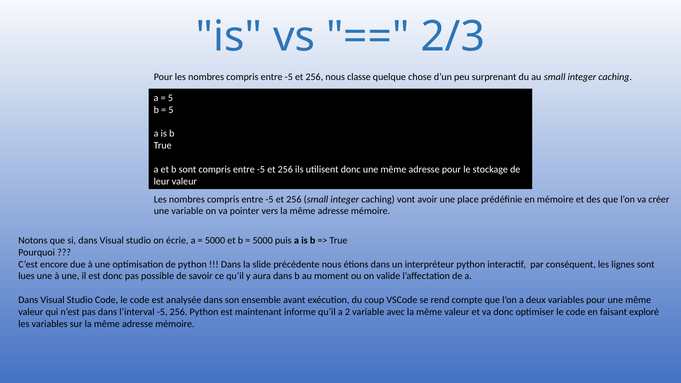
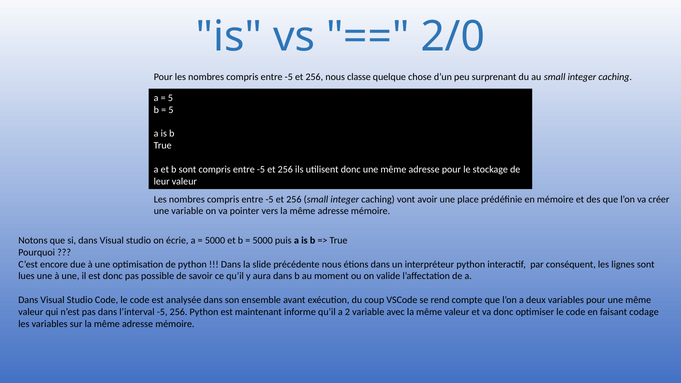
2/3: 2/3 -> 2/0 (453, 37)
exploré: exploré -> codage (644, 312)
